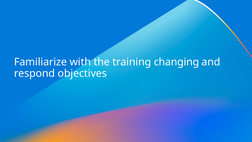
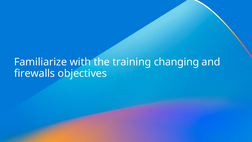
respond: respond -> firewalls (35, 73)
